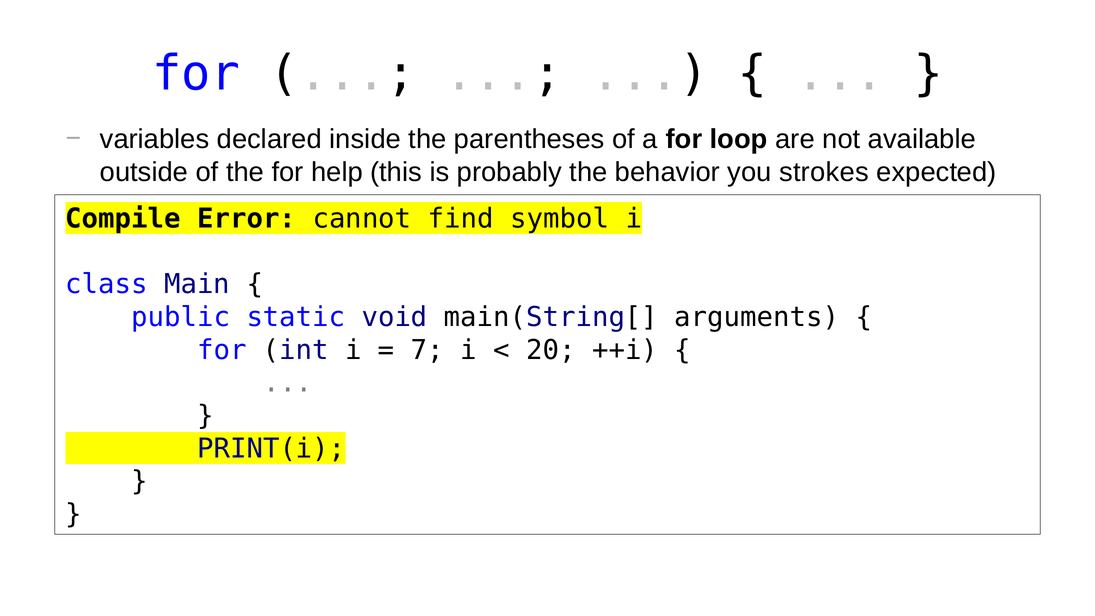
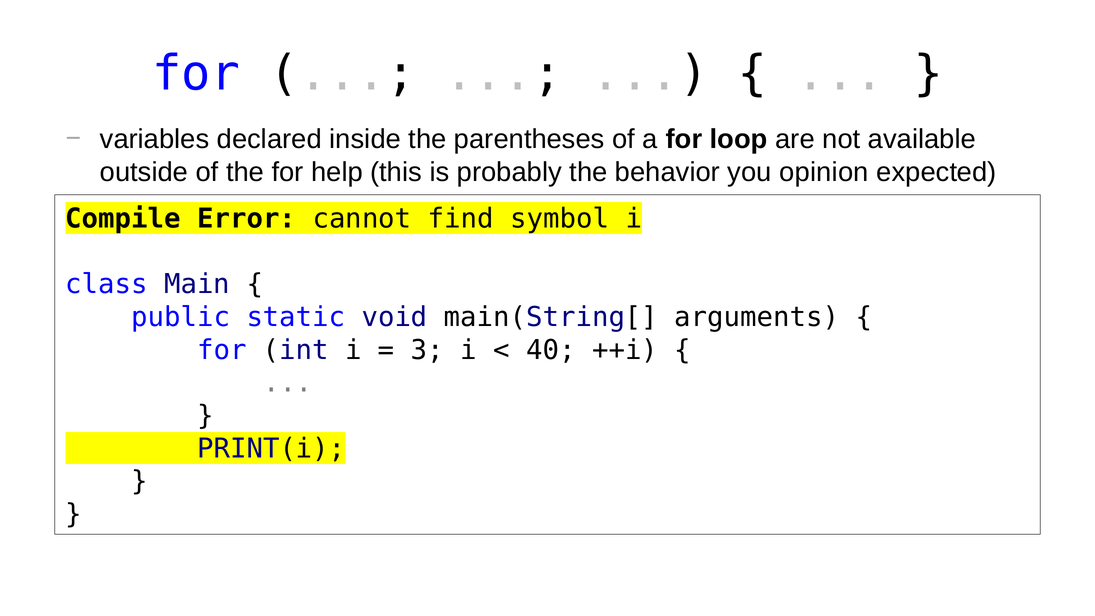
strokes: strokes -> opinion (824, 172)
7: 7 -> 3 (427, 350)
20: 20 -> 40 (551, 350)
